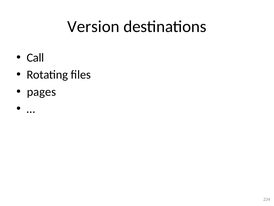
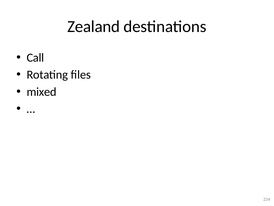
Version: Version -> Zealand (94, 27)
pages: pages -> mixed (42, 92)
